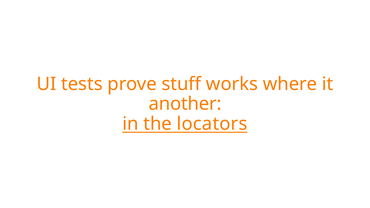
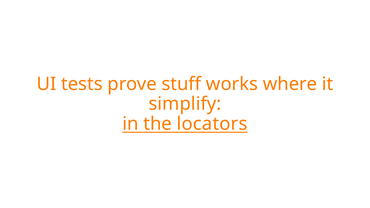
another: another -> simplify (185, 104)
